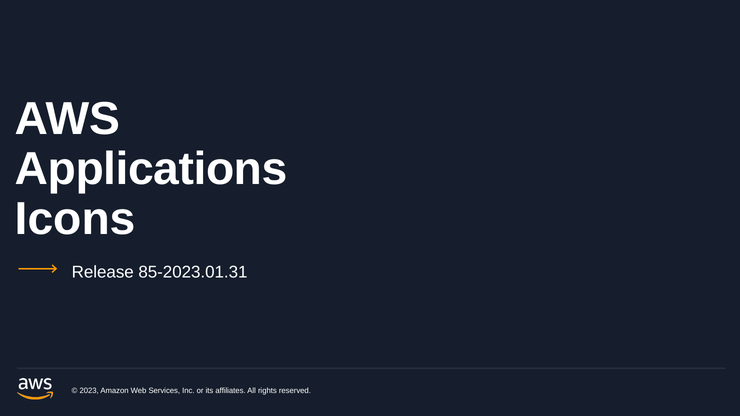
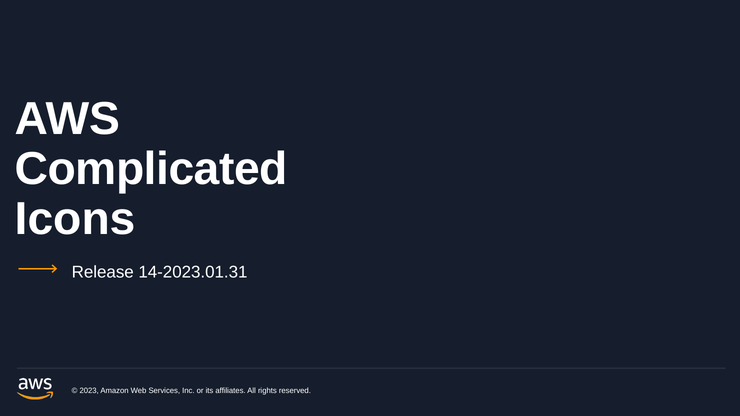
Applications: Applications -> Complicated (151, 169)
85-2023.01.31: 85-2023.01.31 -> 14-2023.01.31 (193, 272)
